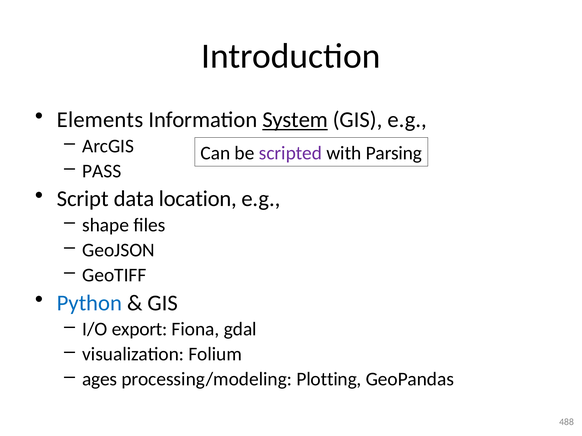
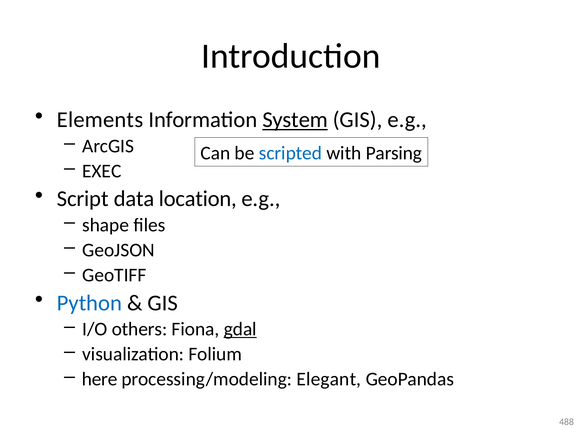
scripted colour: purple -> blue (290, 153)
PASS: PASS -> EXEC (102, 171)
export: export -> others (140, 330)
gdal underline: none -> present (240, 330)
ages: ages -> here (100, 380)
Plotting: Plotting -> Elegant (329, 380)
